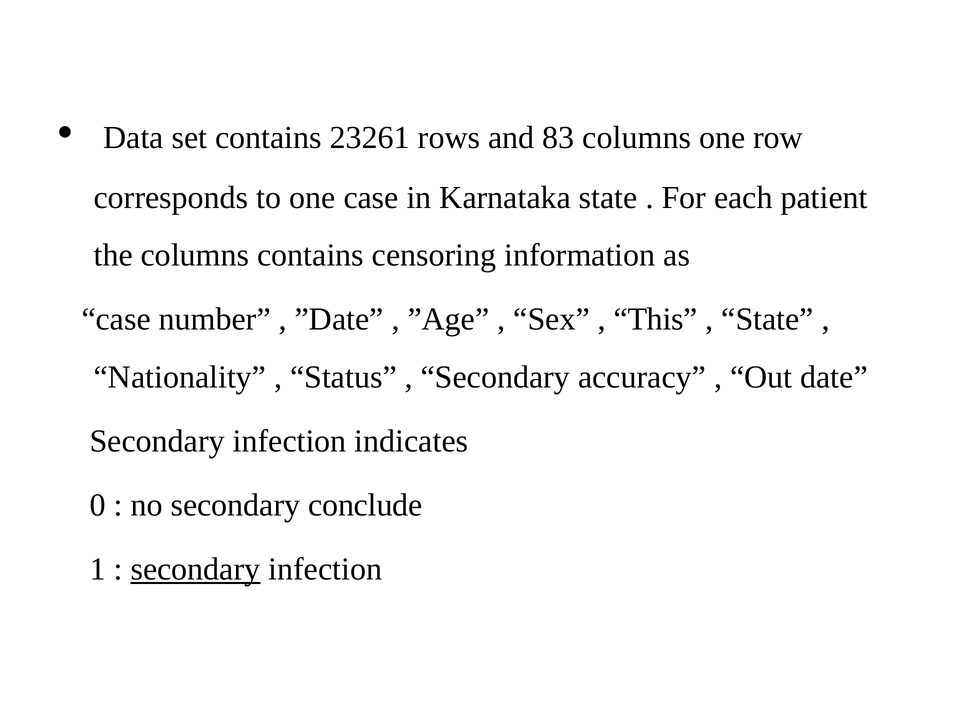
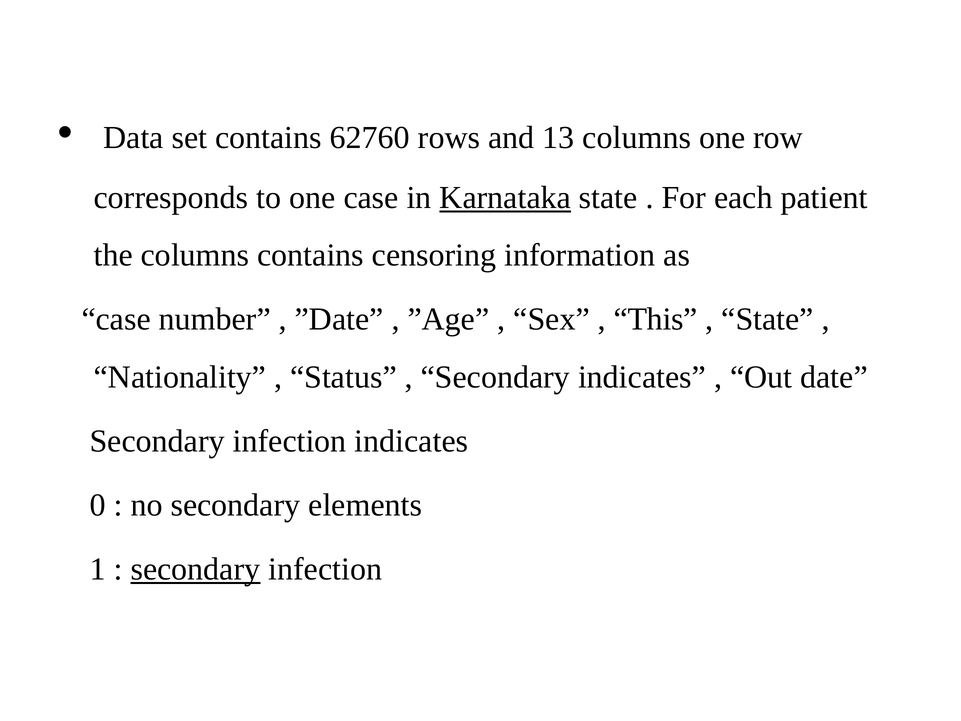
23261: 23261 -> 62760 (370, 138)
83: 83 -> 13 (558, 138)
Karnataka underline: none -> present (505, 197)
Secondary accuracy: accuracy -> indicates (642, 377)
conclude: conclude -> elements (365, 505)
